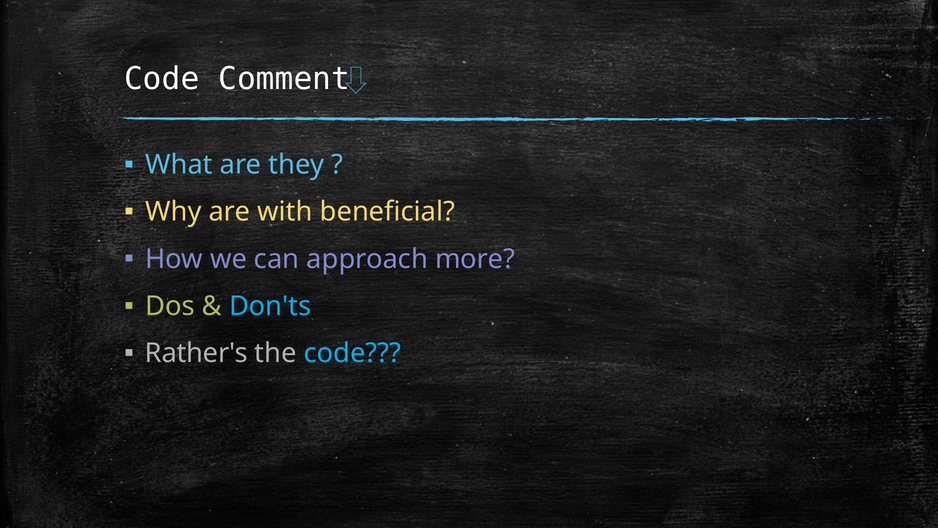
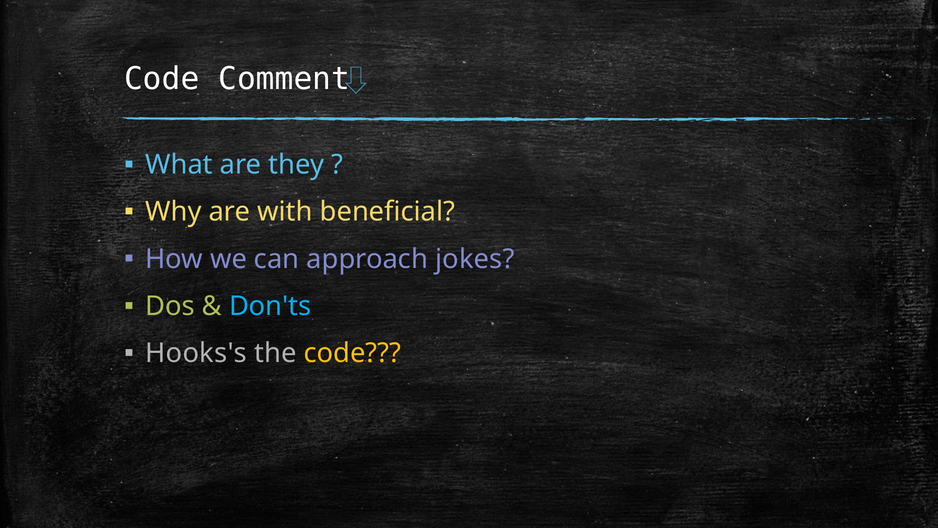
more: more -> jokes (475, 259)
Rather's: Rather's -> Hooks's (196, 353)
code colour: light blue -> yellow (352, 353)
